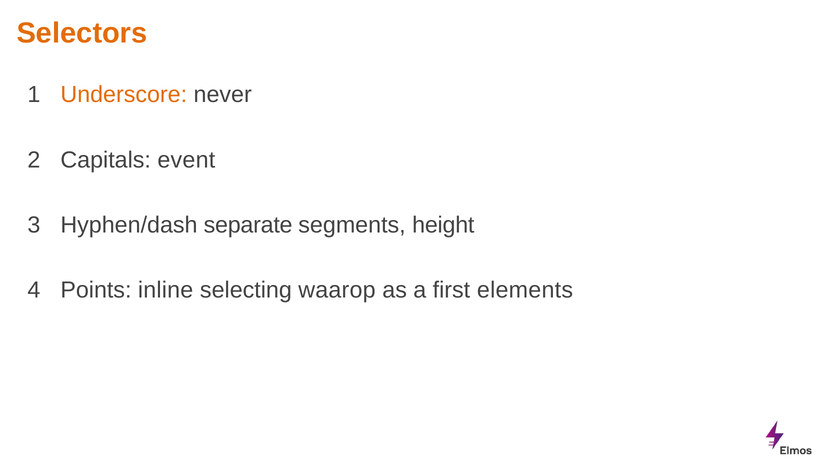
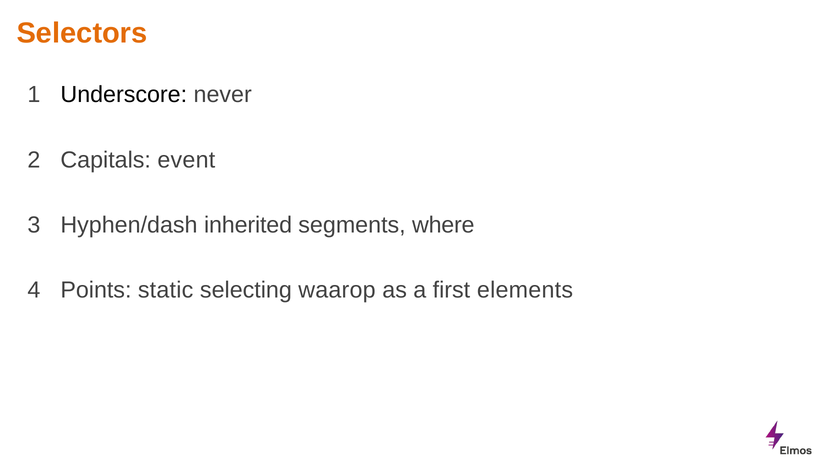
Underscore colour: orange -> black (124, 95)
separate: separate -> inherited (248, 225)
height: height -> where (443, 225)
inline: inline -> static (166, 290)
